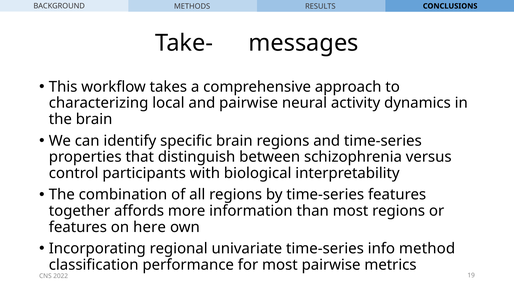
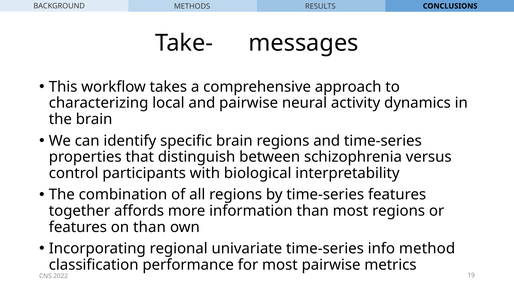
on here: here -> than (150, 227)
